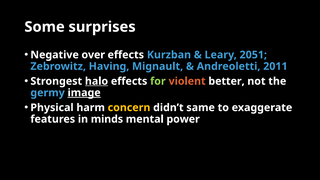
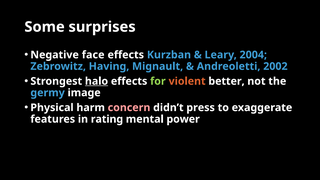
over: over -> face (93, 55)
2051: 2051 -> 2004 (253, 55)
2011: 2011 -> 2002 (275, 66)
image underline: present -> none (84, 93)
concern colour: yellow -> pink (129, 108)
same: same -> press (201, 108)
minds: minds -> rating (107, 119)
